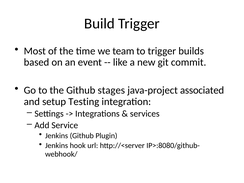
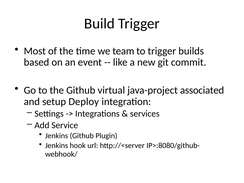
stages: stages -> virtual (111, 90)
Testing: Testing -> Deploy (84, 102)
